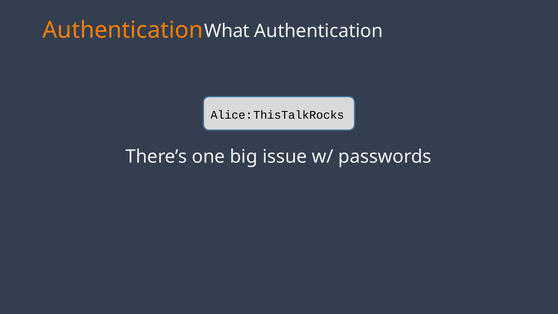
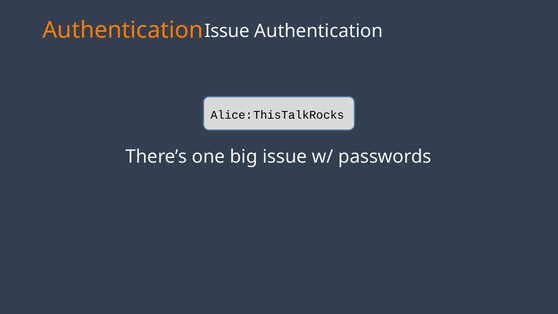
What: What -> Issue (227, 31)
